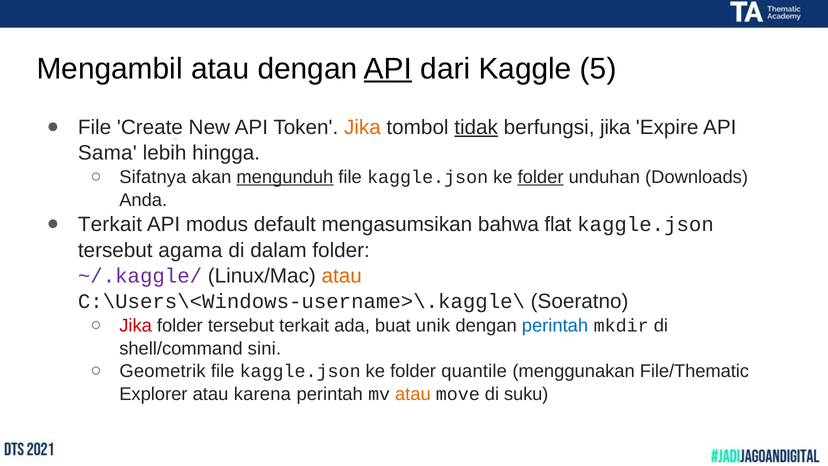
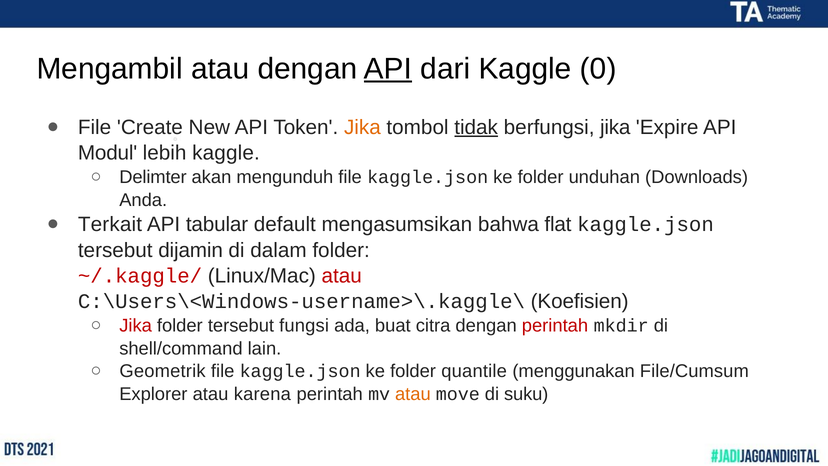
5: 5 -> 0 (598, 69)
Sama: Sama -> Modul (108, 153)
lebih hingga: hingga -> kaggle (226, 153)
Sifatnya: Sifatnya -> Delimter (153, 177)
mengunduh underline: present -> none (285, 177)
folder underline: present -> none (541, 177)
modus: modus -> tabular (217, 224)
agama: agama -> dijamin (191, 250)
~/.kaggle/ colour: purple -> red (140, 276)
atau colour: orange -> red (342, 276)
Soeratno: Soeratno -> Koefisien (580, 301)
tersebut terkait: terkait -> fungsi (304, 325)
unik: unik -> citra (433, 325)
perintah colour: blue -> red (555, 325)
sini: sini -> lain (265, 348)
File/Thematic: File/Thematic -> File/Cumsum (694, 371)
